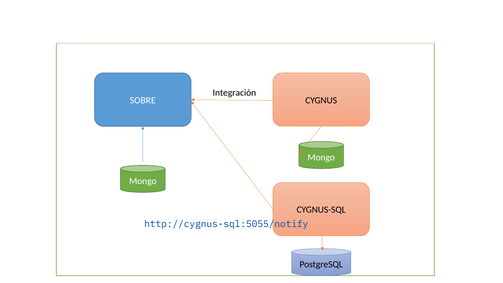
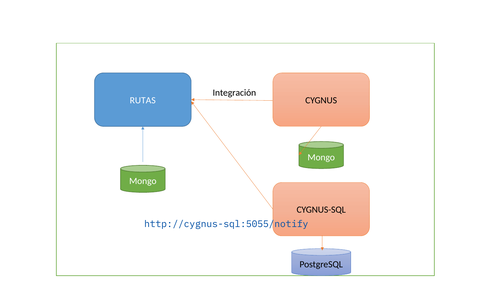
SOBRE: SOBRE -> RUTAS (143, 100)
